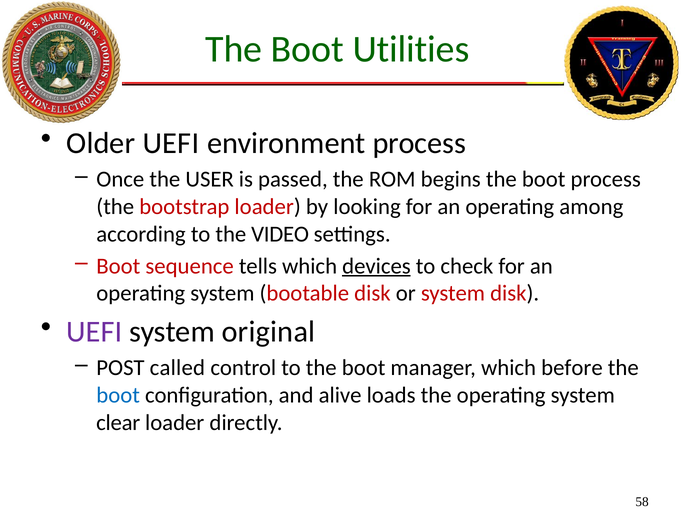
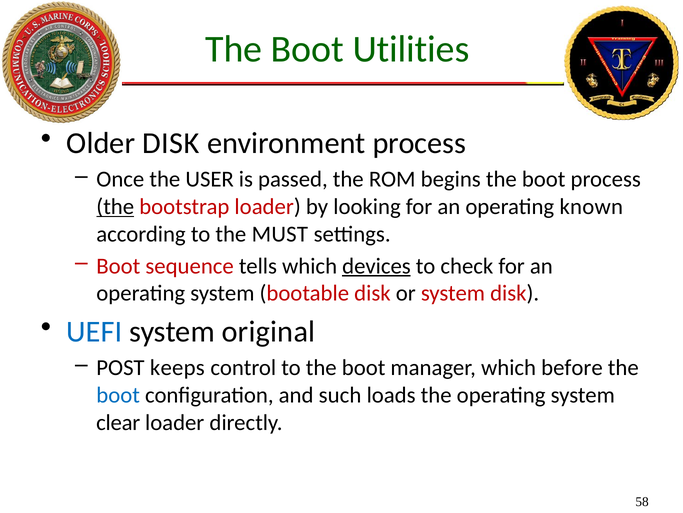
Older UEFI: UEFI -> DISK (171, 143)
the underline: none -> present (115, 206)
among: among -> known (591, 206)
VIDEO: VIDEO -> MUST (280, 234)
UEFI colour: purple -> blue (94, 331)
called: called -> keeps (177, 367)
alive: alive -> such (340, 395)
